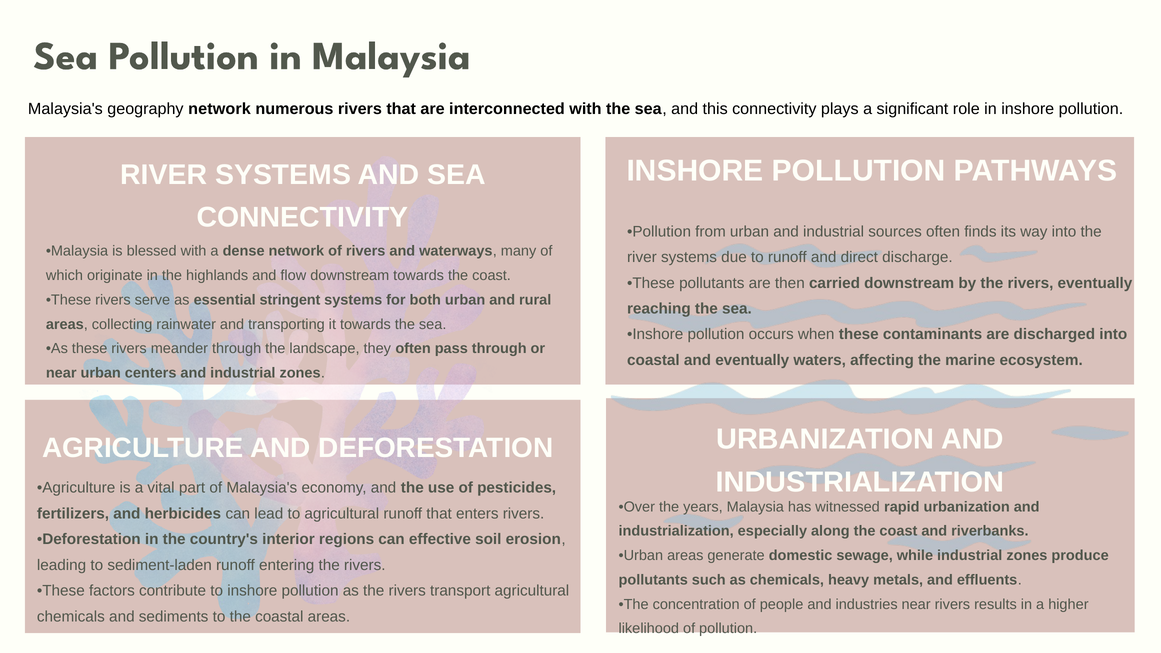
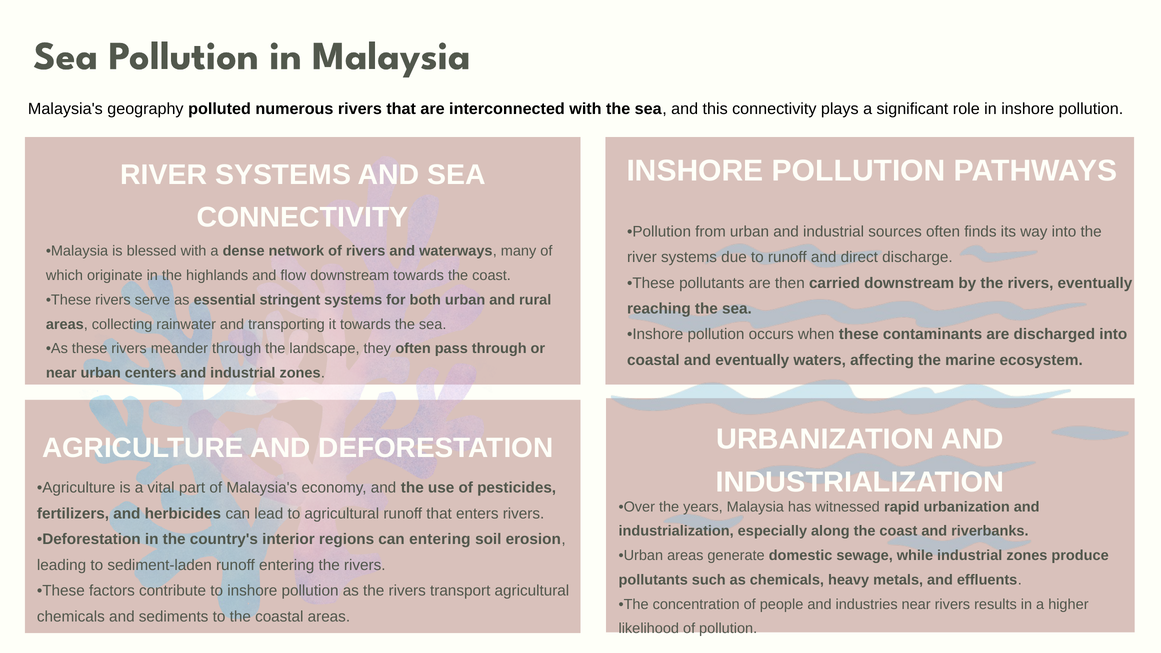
geography network: network -> polluted (220, 109)
can effective: effective -> entering (440, 539)
